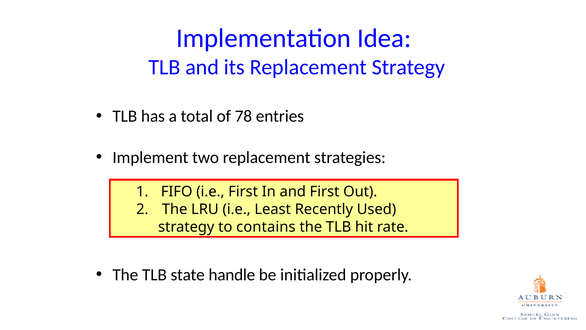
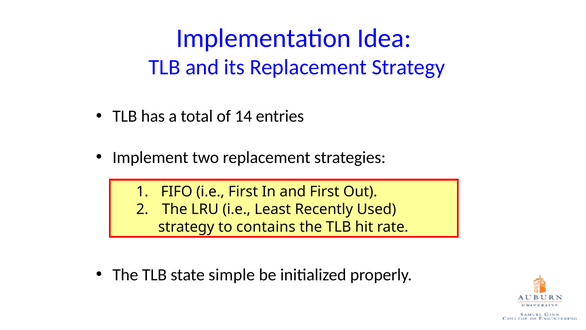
78: 78 -> 14 (243, 116)
handle: handle -> simple (232, 274)
